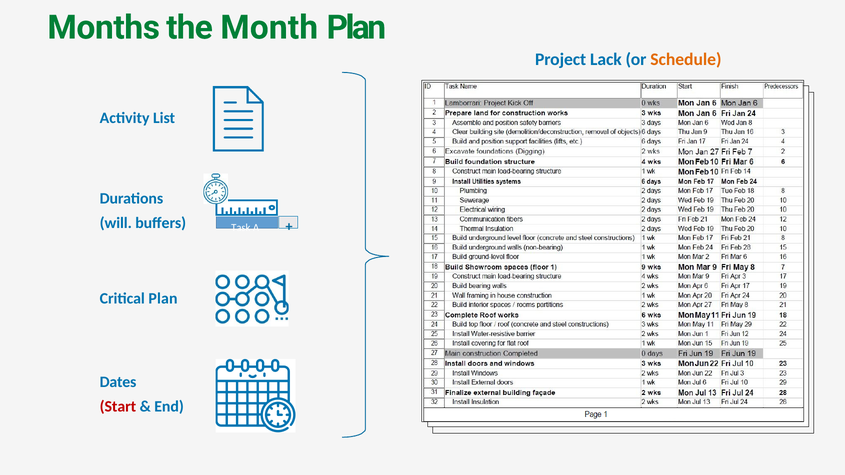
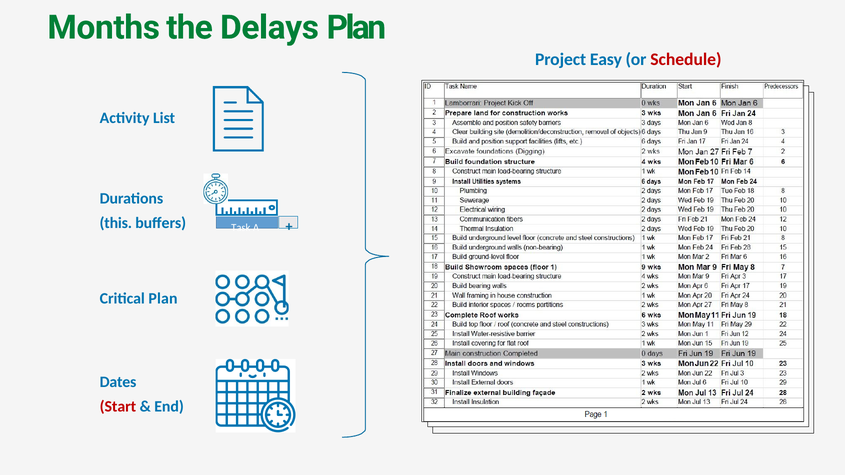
Month: Month -> Delays (269, 28)
Lack: Lack -> Easy (606, 60)
Schedule colour: orange -> red (686, 60)
will: will -> this (116, 223)
